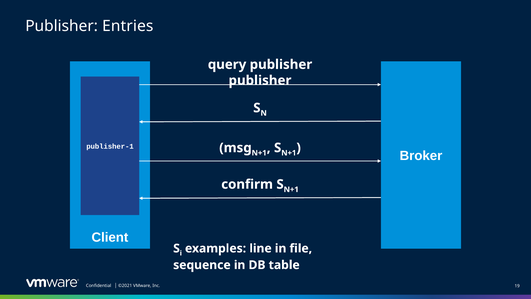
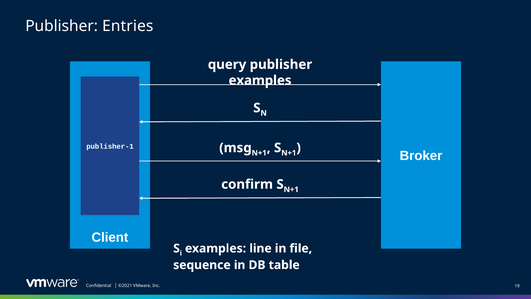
publisher: publisher -> examples (260, 80)
